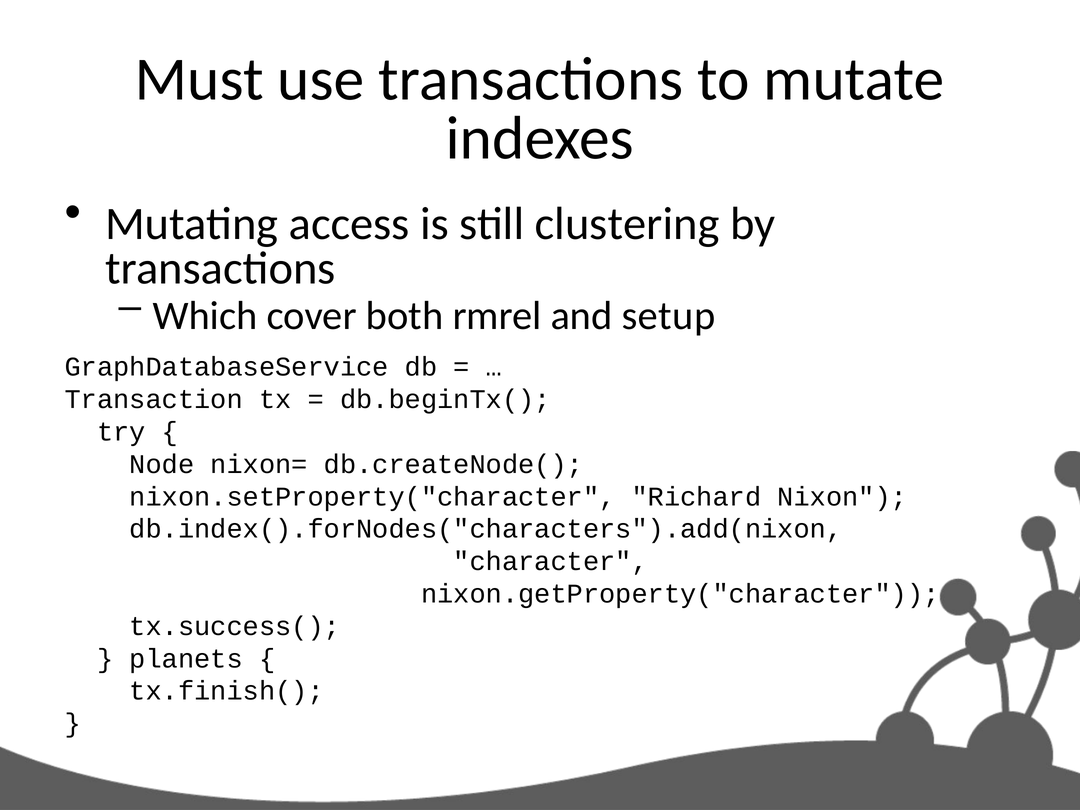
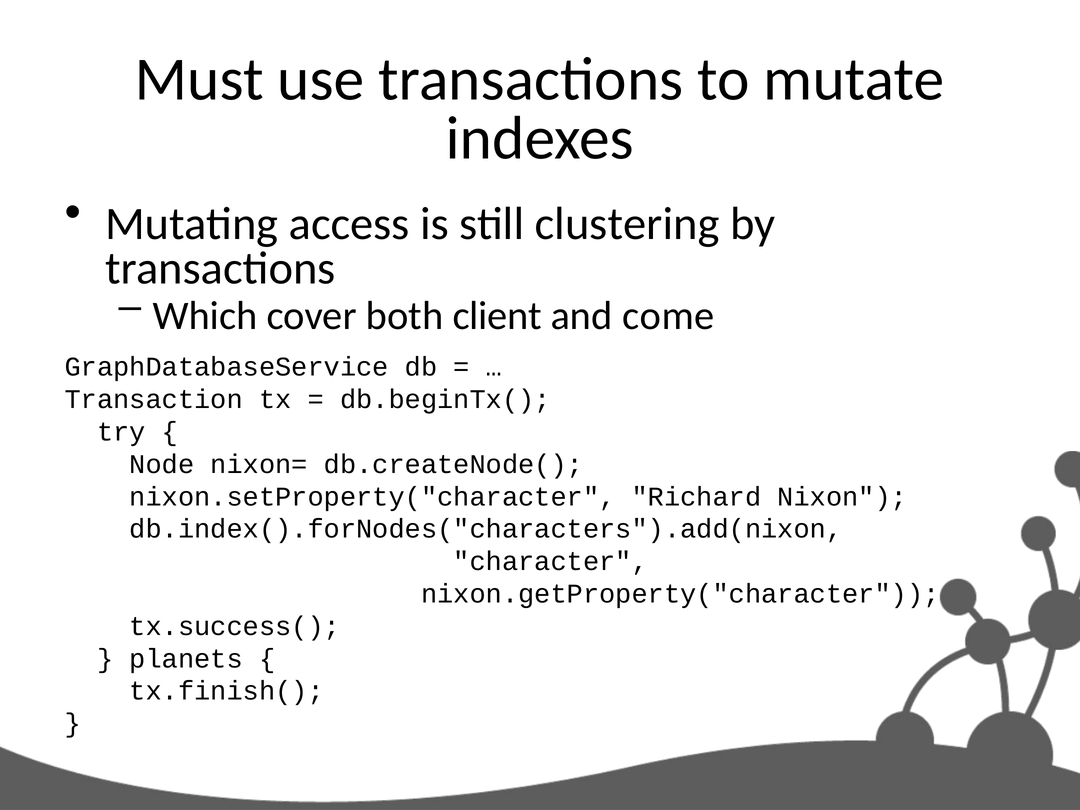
rmrel: rmrel -> client (497, 316)
setup: setup -> come (669, 316)
